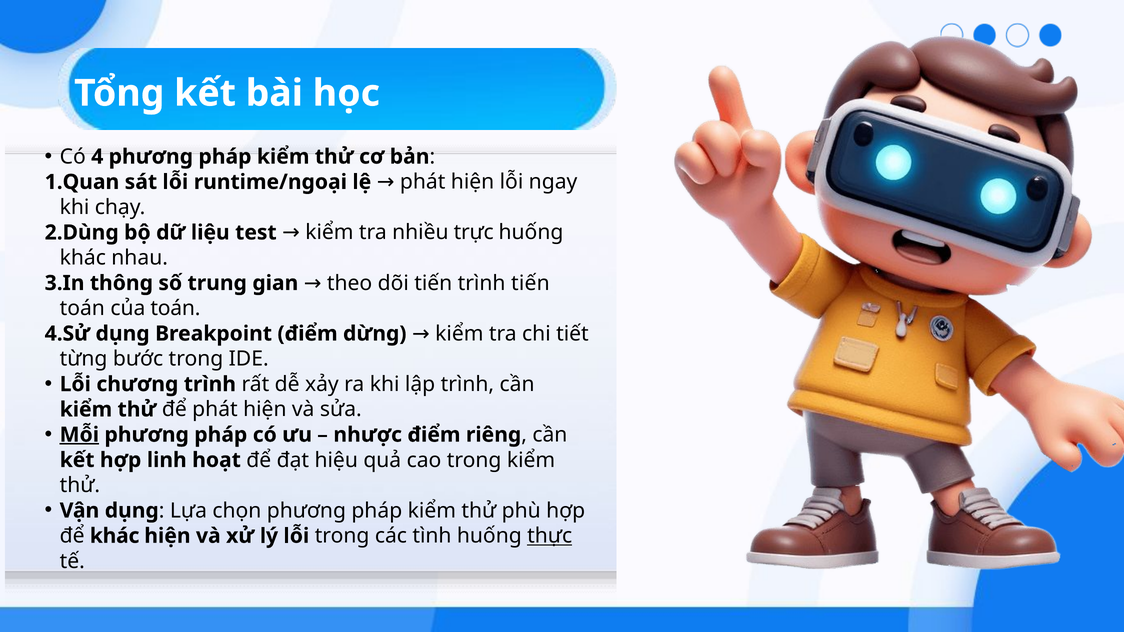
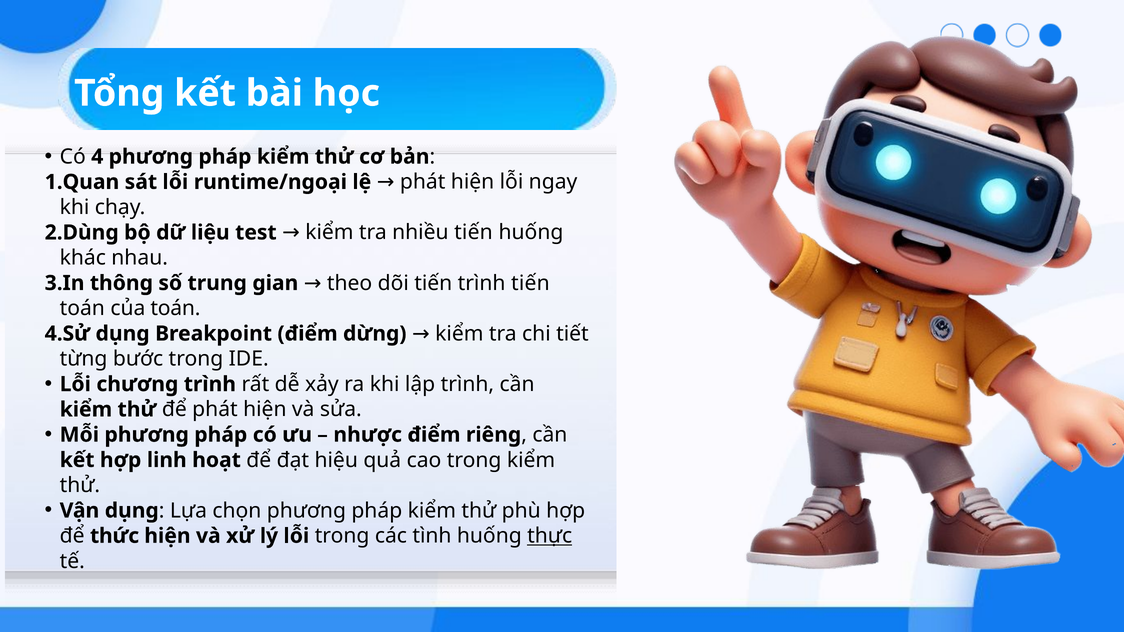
nhiều trực: trực -> tiến (473, 233)
Mỗi underline: present -> none (79, 435)
để khác: khác -> thức (115, 536)
